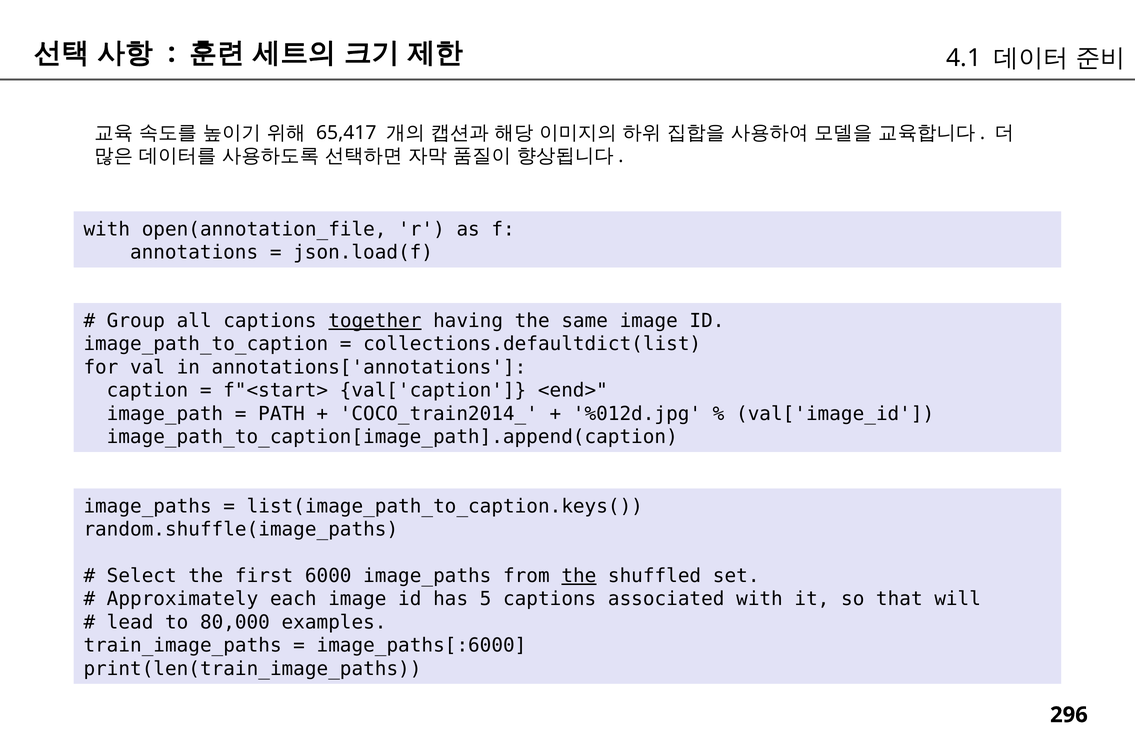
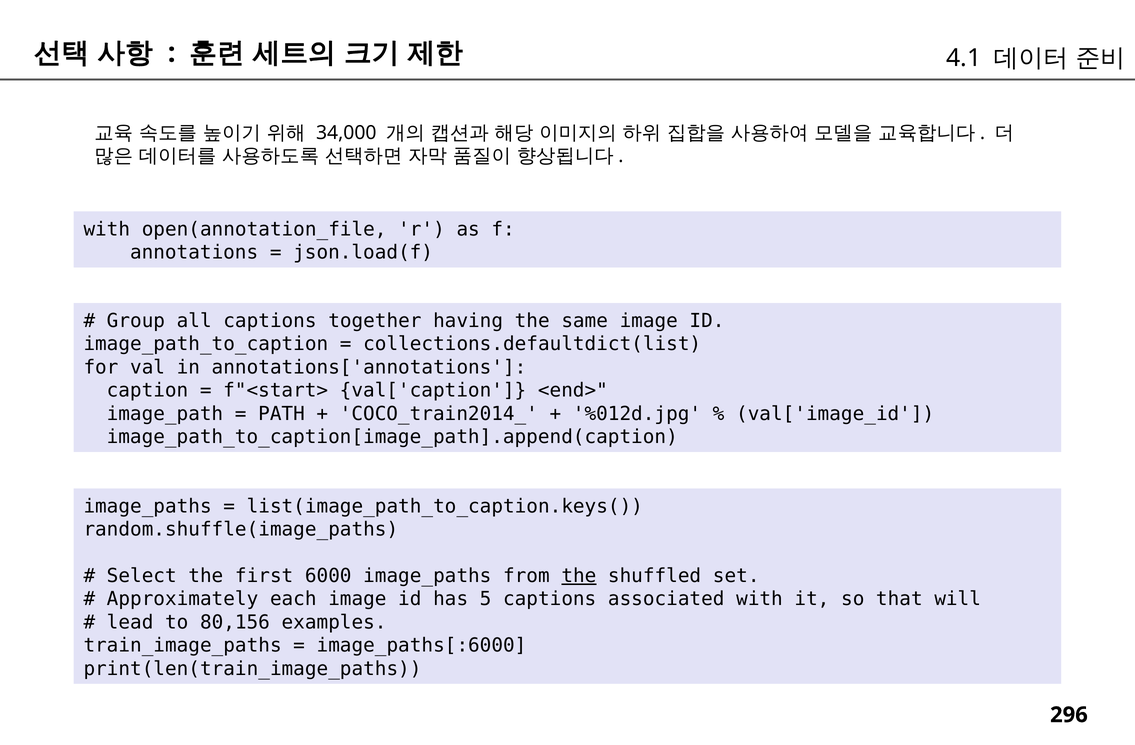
65,417: 65,417 -> 34,000 (346, 133)
together underline: present -> none (375, 321)
80,000: 80,000 -> 80,156 (235, 623)
